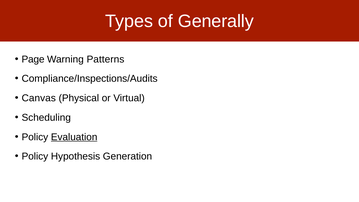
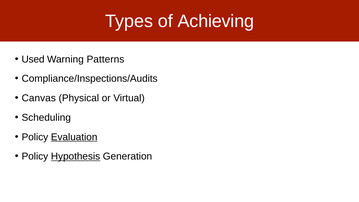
Generally: Generally -> Achieving (216, 21)
Page: Page -> Used (33, 59)
Hypothesis underline: none -> present (76, 156)
